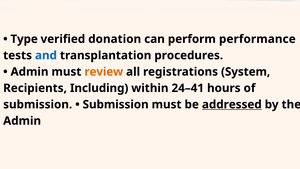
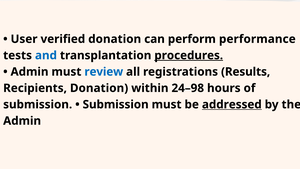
Type: Type -> User (24, 39)
procedures underline: none -> present (189, 55)
review colour: orange -> blue (104, 72)
System: System -> Results (246, 72)
Recipients Including: Including -> Donation (99, 88)
24–41: 24–41 -> 24–98 (188, 88)
